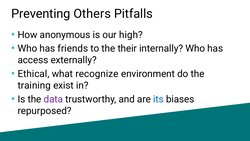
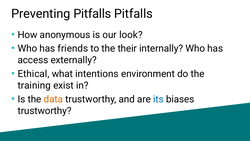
Preventing Others: Others -> Pitfalls (92, 14)
high: high -> look (131, 35)
recognize: recognize -> intentions (97, 74)
data colour: purple -> orange (53, 99)
repurposed: repurposed -> trustworthy (45, 111)
